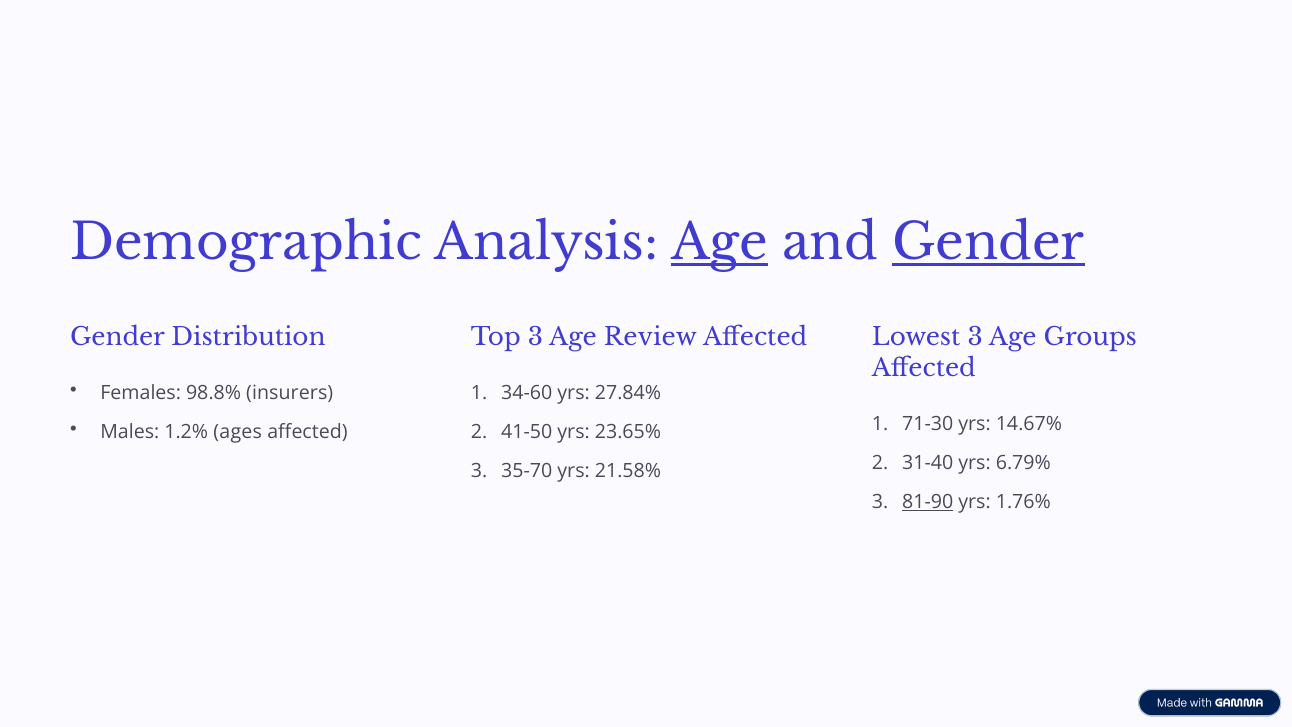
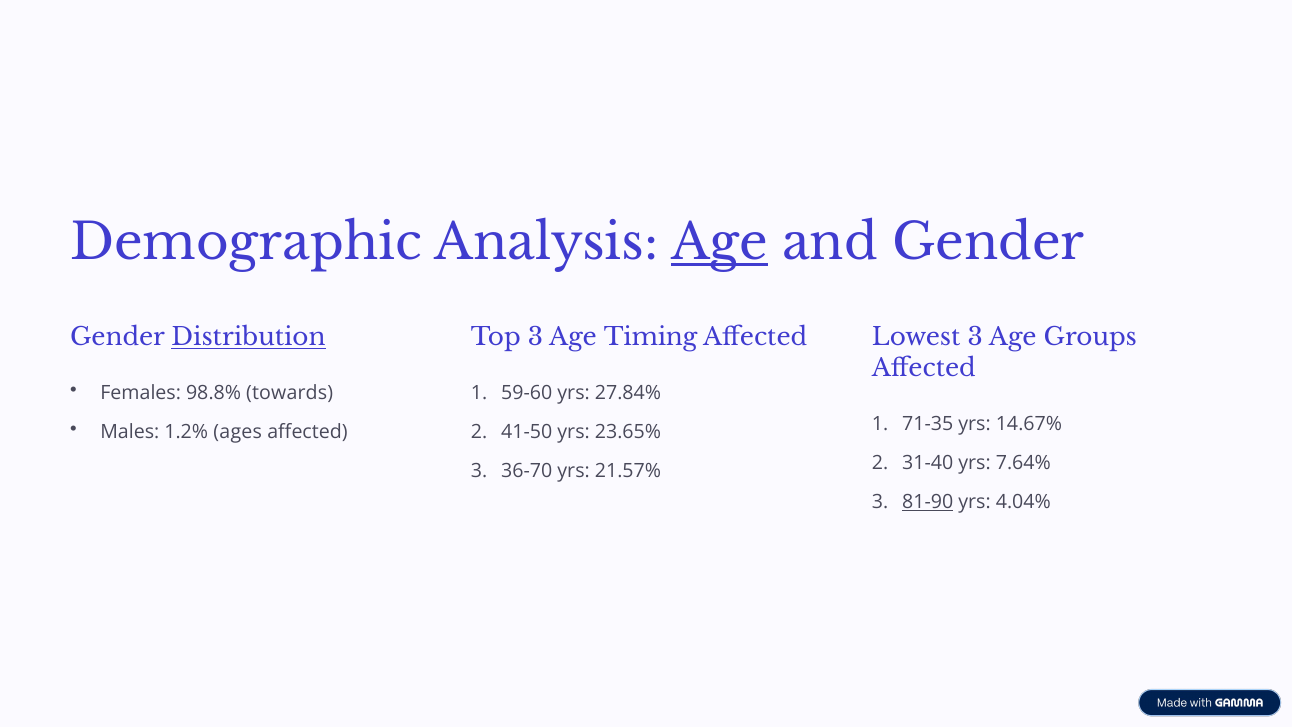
Gender underline: present -> none (989, 243)
Distribution underline: none -> present (248, 338)
Review: Review -> Timing (651, 338)
insurers: insurers -> towards (290, 393)
34-60: 34-60 -> 59-60 (527, 393)
71-30: 71-30 -> 71-35 (928, 424)
6.79%: 6.79% -> 7.64% (1023, 463)
35-70: 35-70 -> 36-70 (527, 471)
21.58%: 21.58% -> 21.57% (628, 471)
1.76%: 1.76% -> 4.04% (1023, 502)
